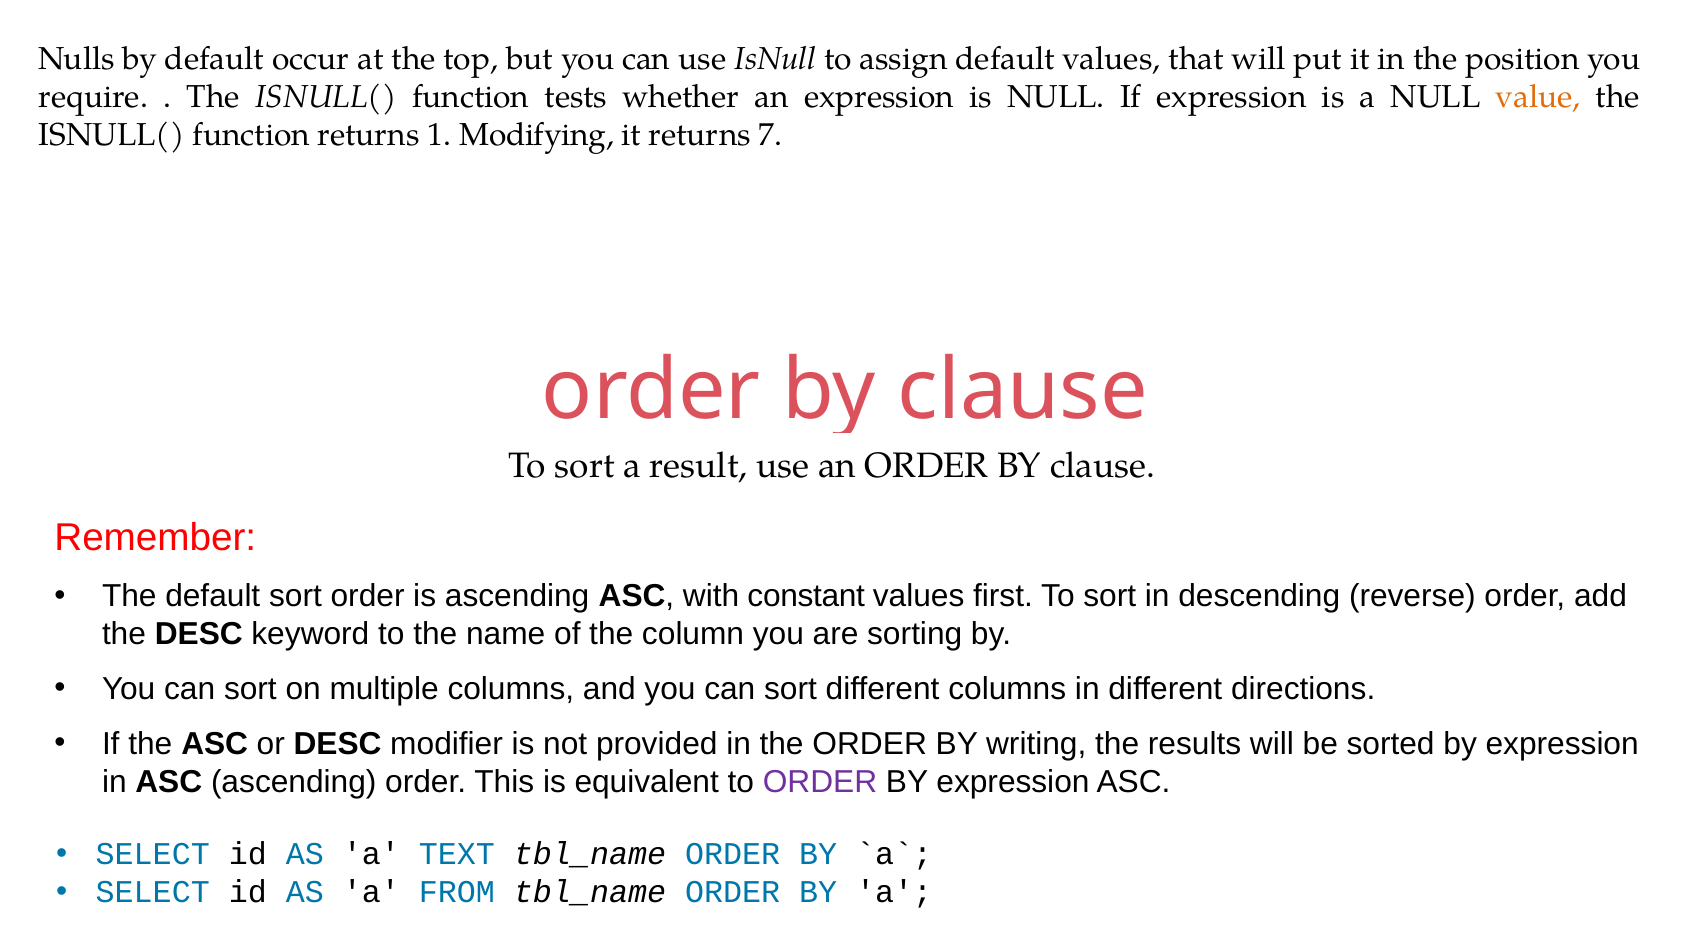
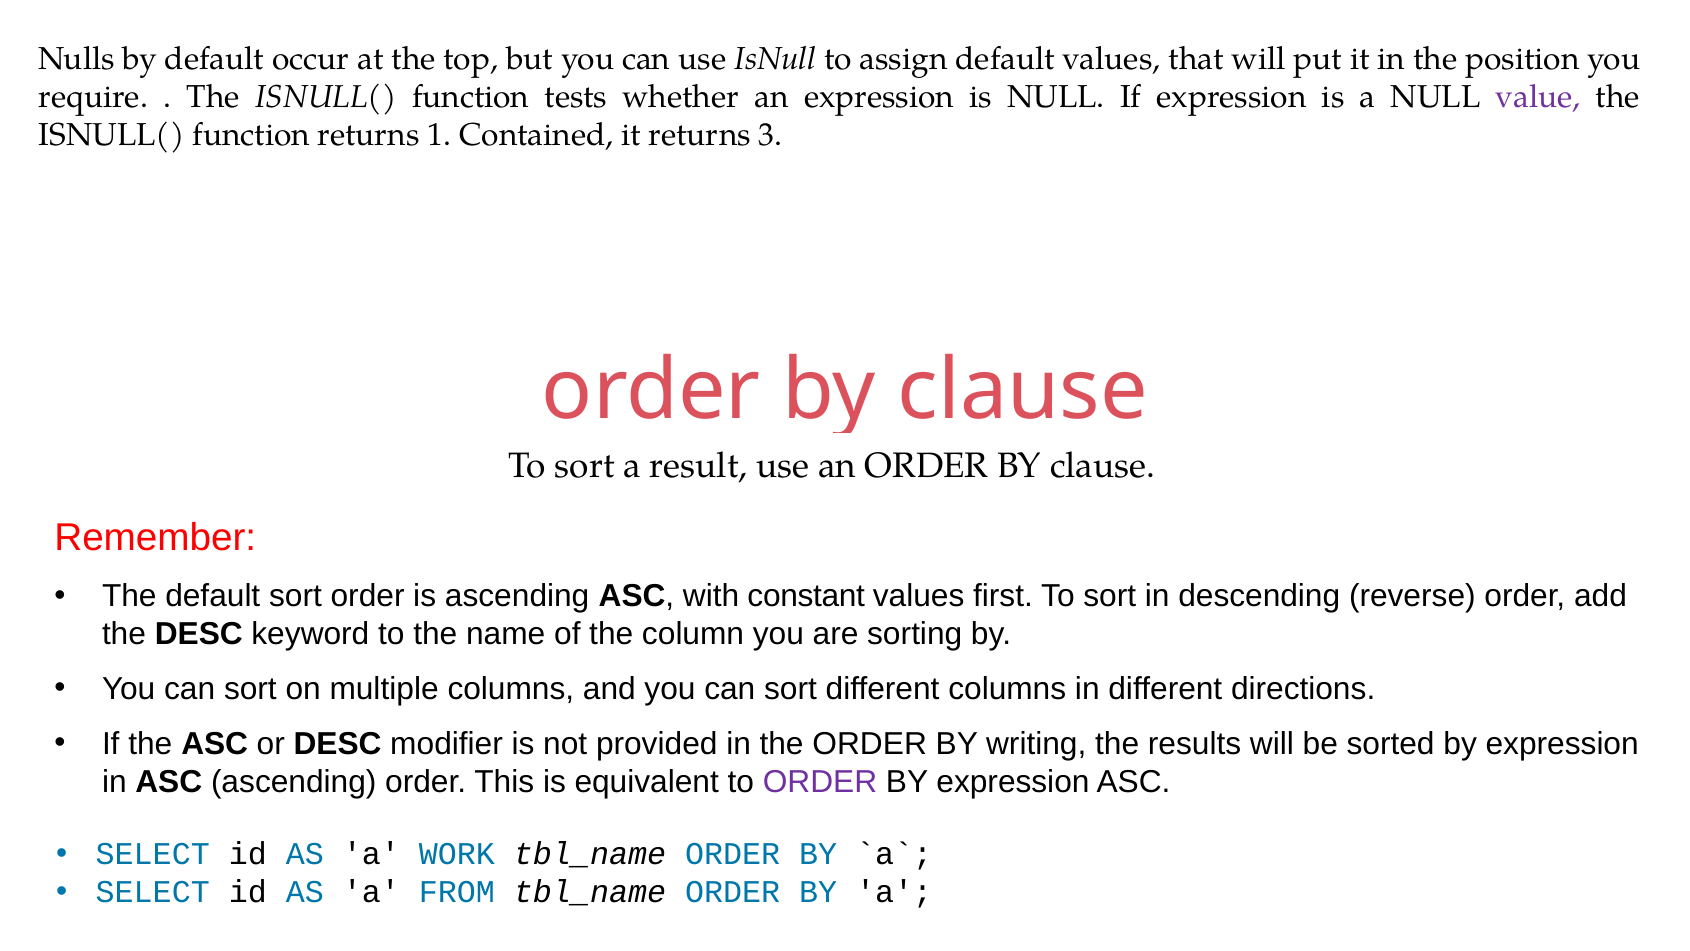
value colour: orange -> purple (1538, 97)
Modifying: Modifying -> Contained (536, 135)
7: 7 -> 3 (771, 135)
TEXT: TEXT -> WORK (457, 854)
